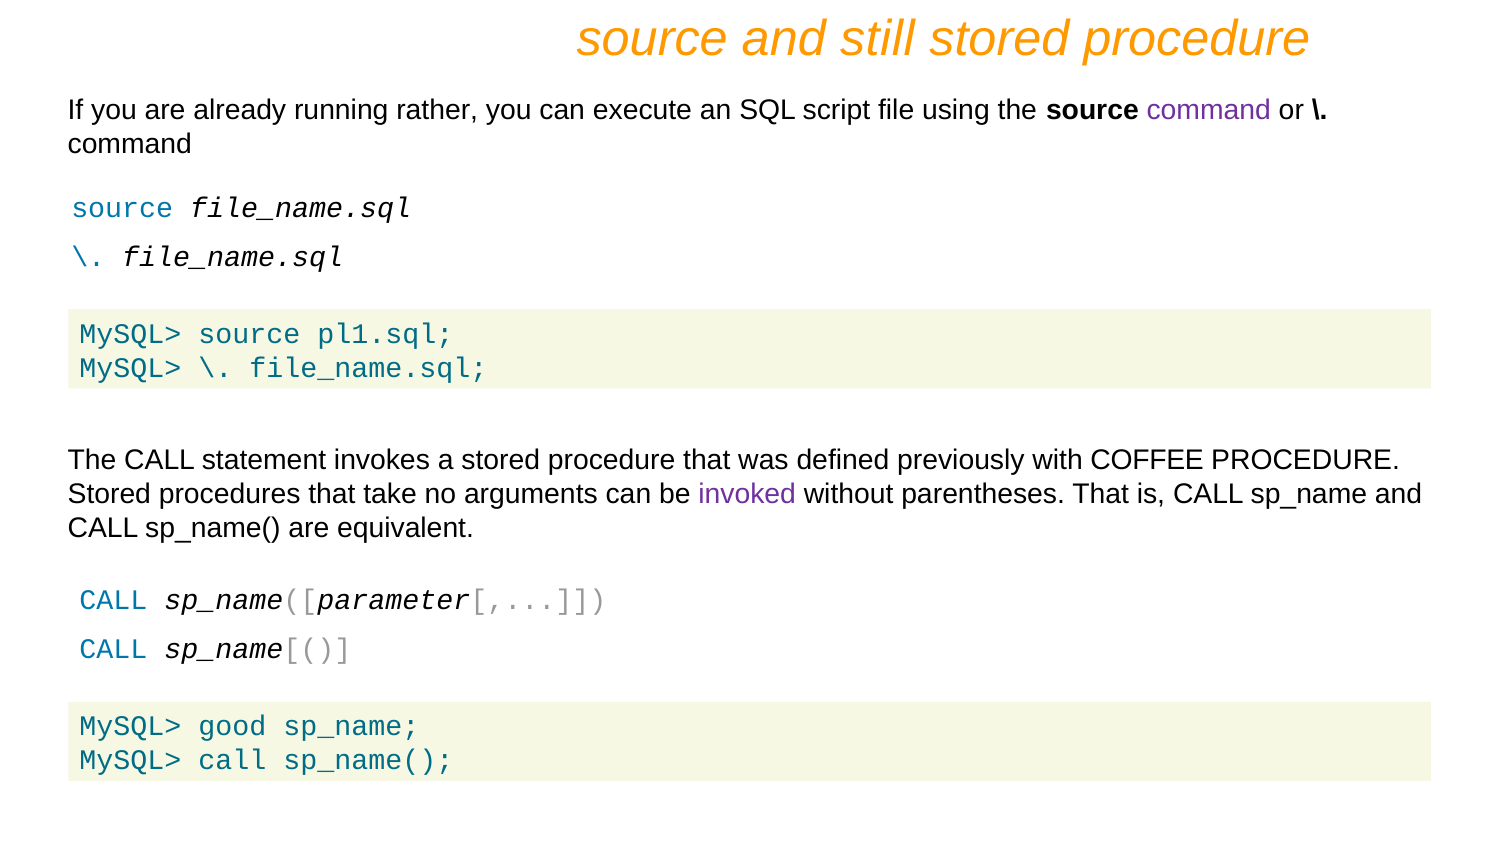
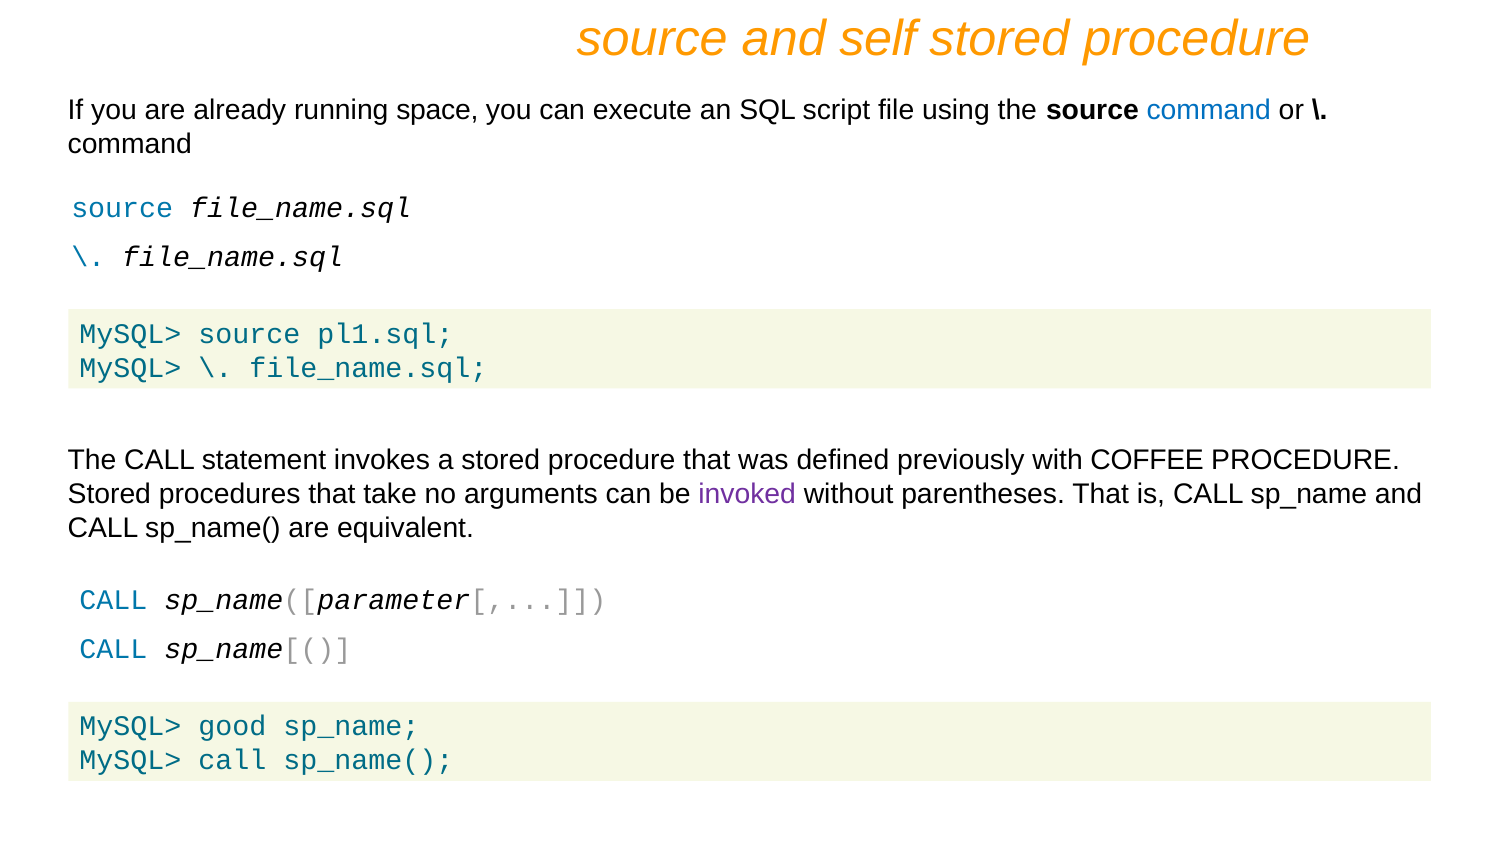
still: still -> self (878, 39)
rather: rather -> space (437, 110)
command colour: purple -> blue (1209, 110)
